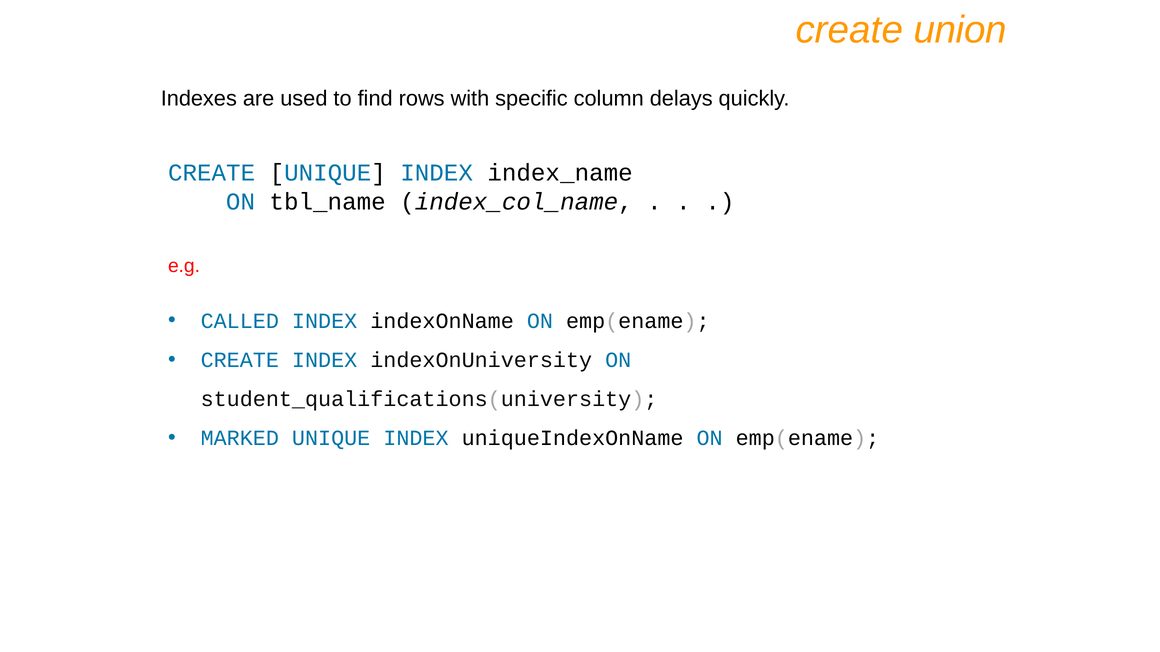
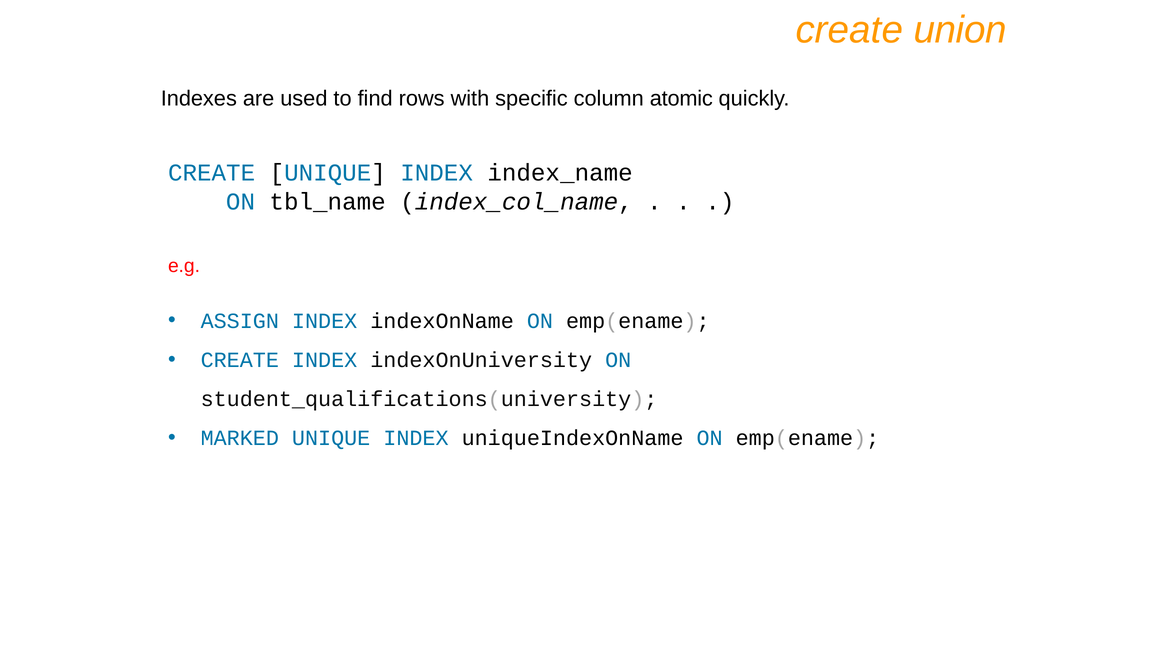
delays: delays -> atomic (681, 99)
CALLED: CALLED -> ASSIGN (240, 321)
